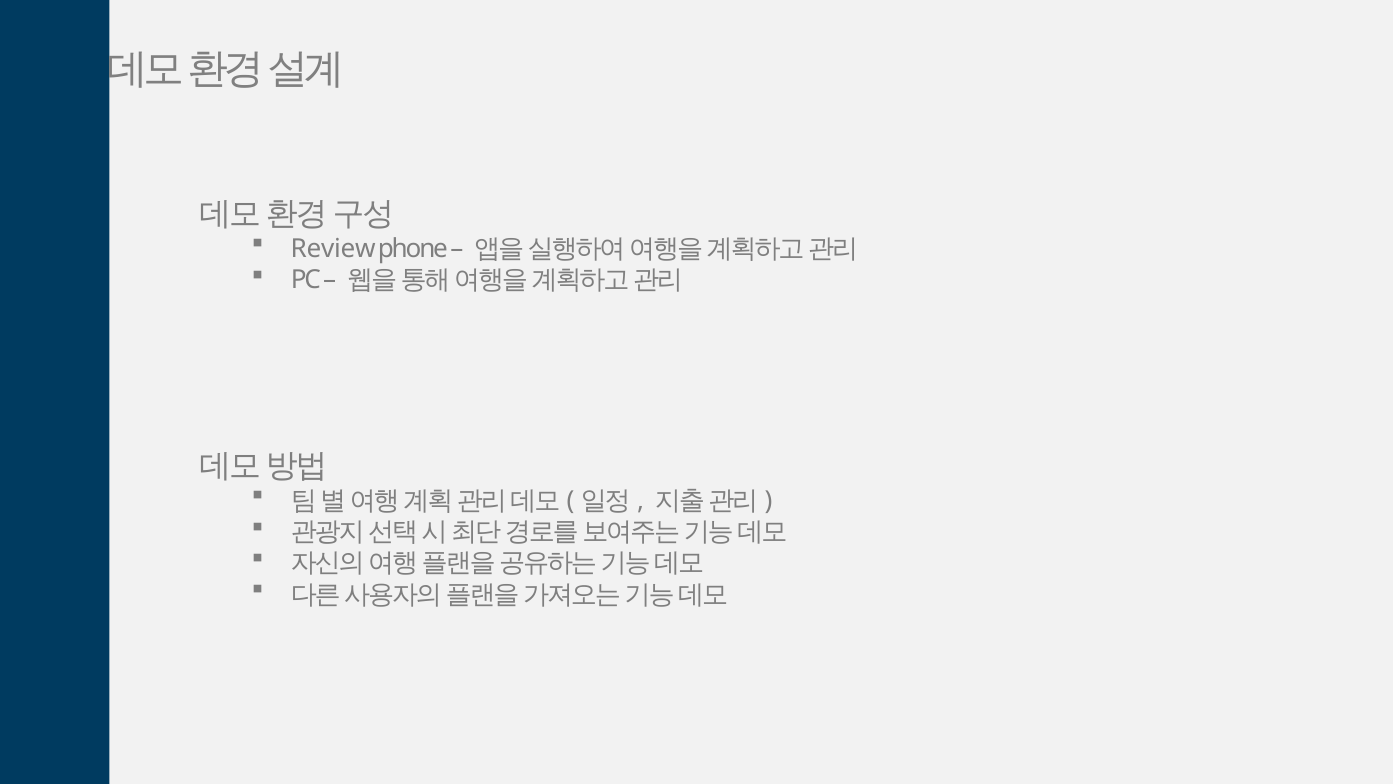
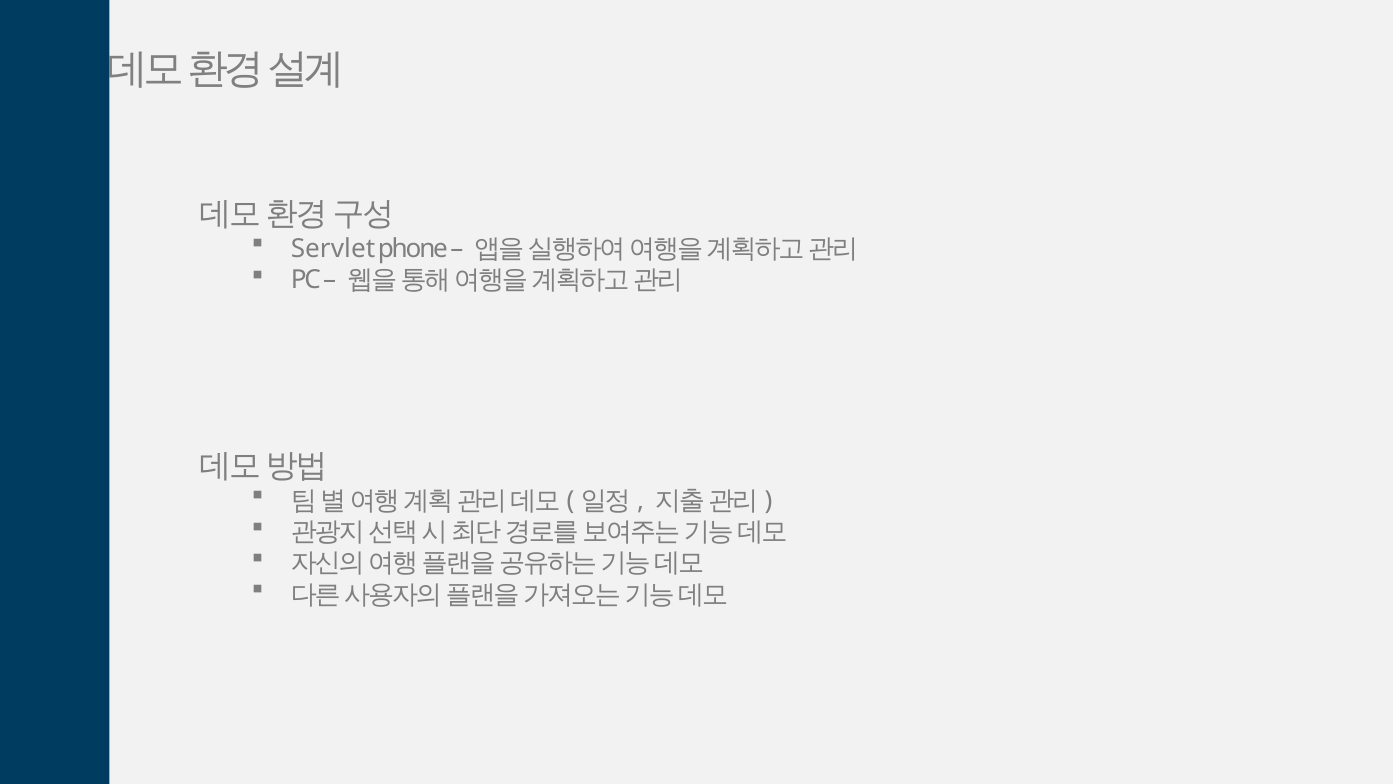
Review: Review -> Servlet (333, 248)
